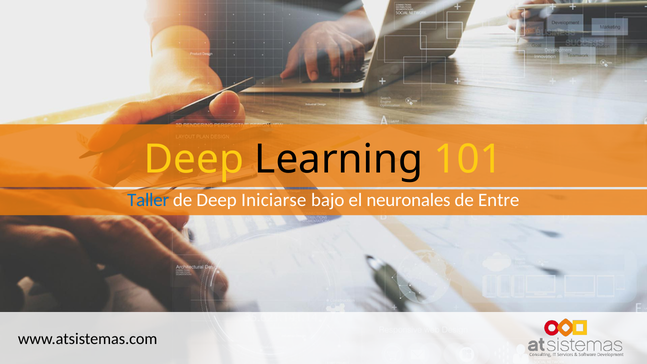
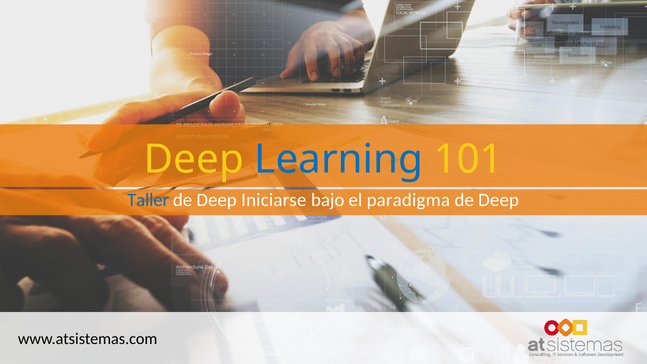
Learning colour: black -> blue (339, 159)
neuronales: neuronales -> paradigma (408, 200)
Entre: Entre -> Deep (499, 200)
